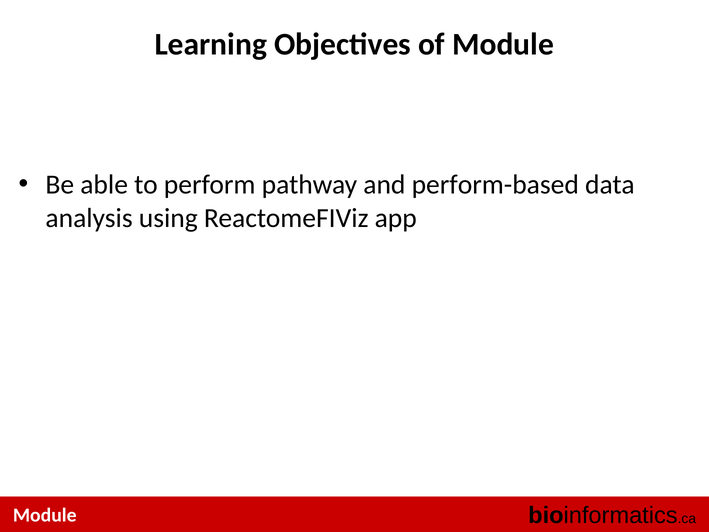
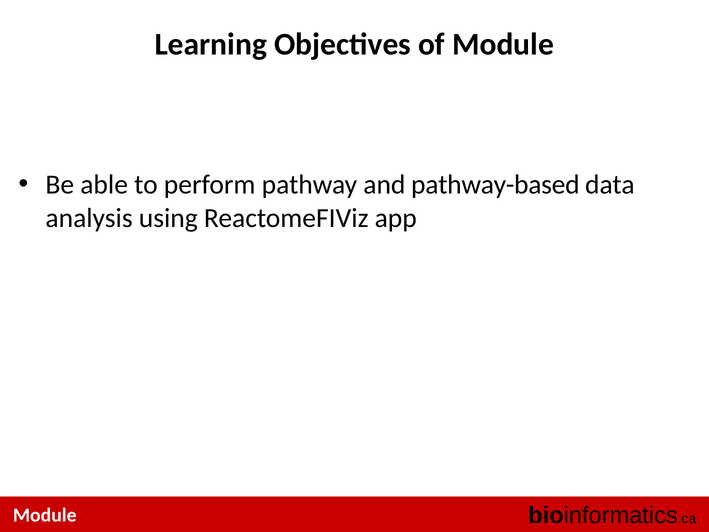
perform-based: perform-based -> pathway-based (495, 185)
